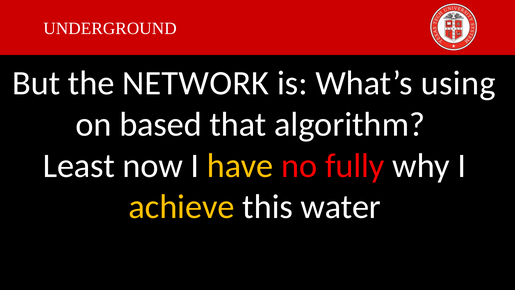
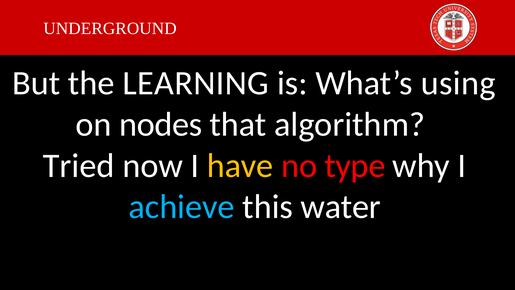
NETWORK: NETWORK -> LEARNING (196, 83)
based: based -> nodes (161, 124)
Least: Least -> Tried (79, 166)
fully: fully -> type (355, 166)
achieve colour: yellow -> light blue (182, 207)
